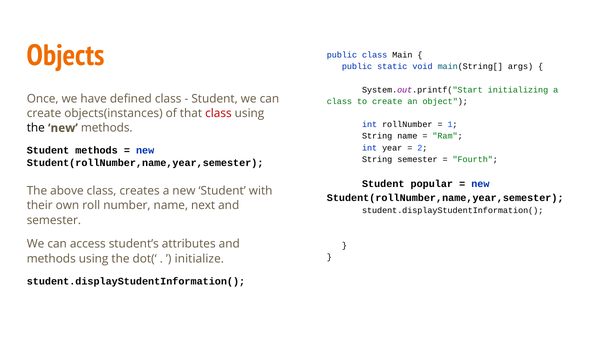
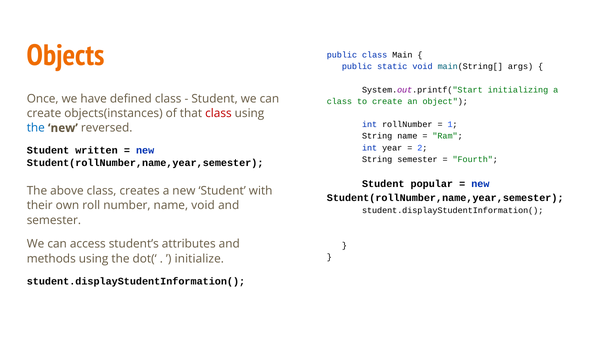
the colour: black -> blue (36, 128)
new methods: methods -> reversed (107, 128)
Student methods: methods -> written (97, 150)
name next: next -> void (203, 205)
